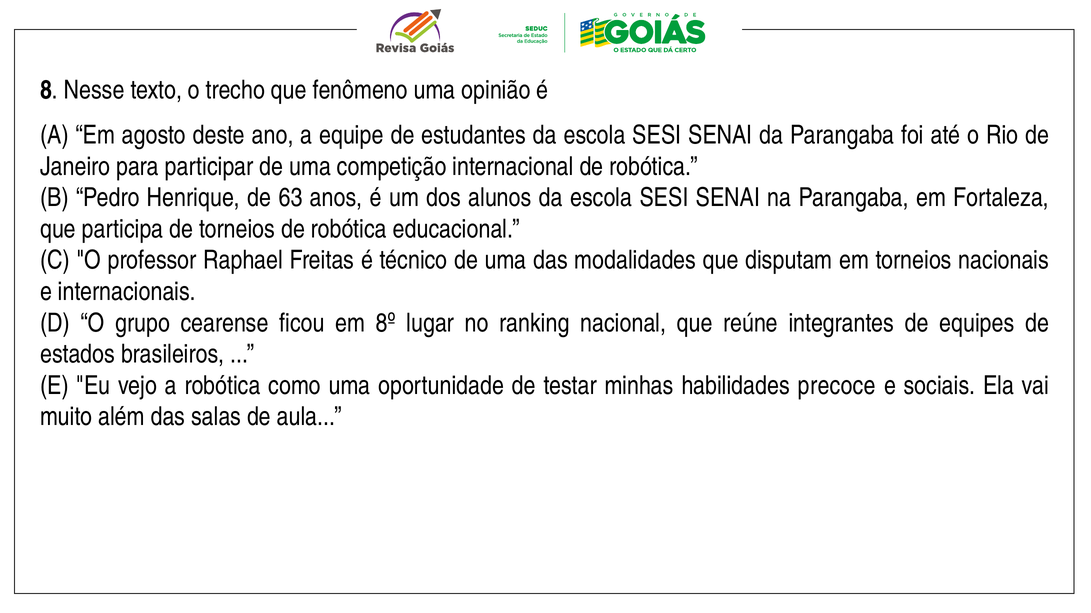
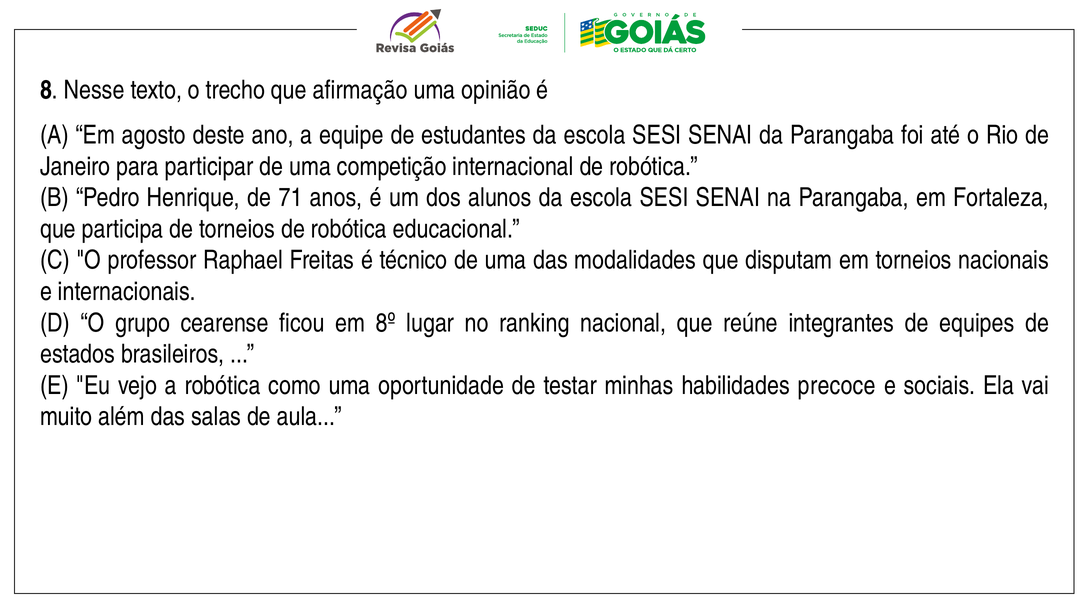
fenômeno: fenômeno -> afirmação (360, 90)
63: 63 -> 71 (291, 198)
